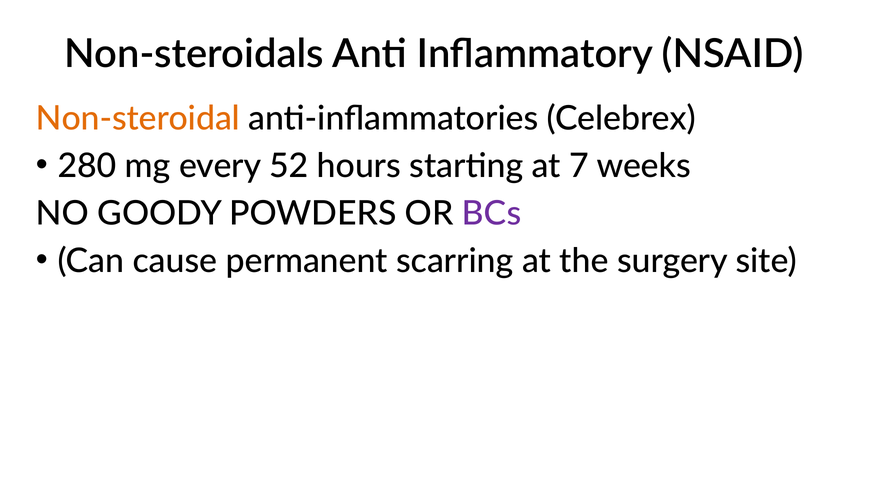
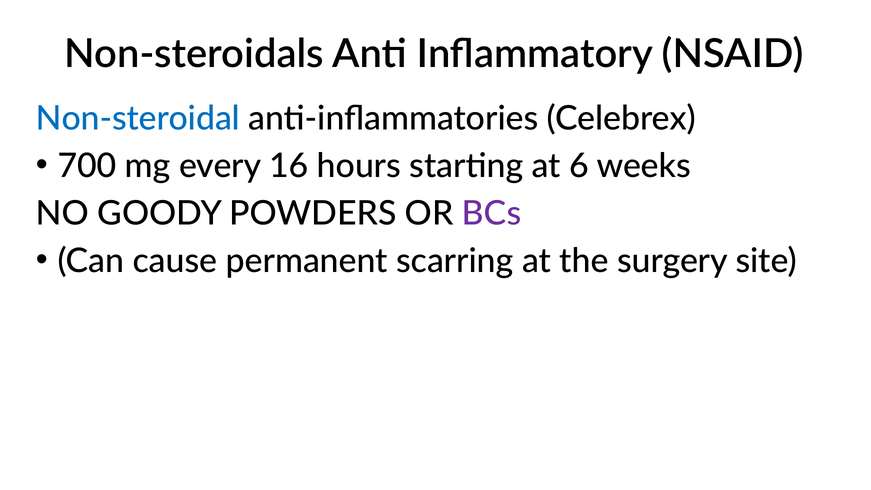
Non-steroidal colour: orange -> blue (138, 119)
280: 280 -> 700 (87, 166)
52: 52 -> 16 (289, 166)
7: 7 -> 6 (579, 166)
